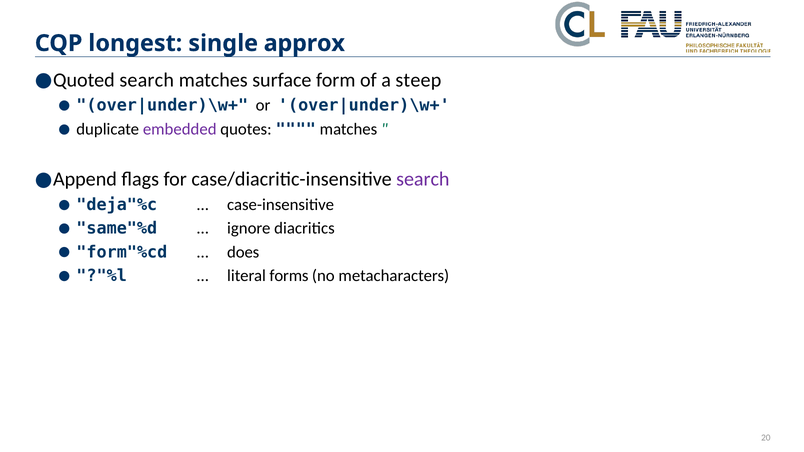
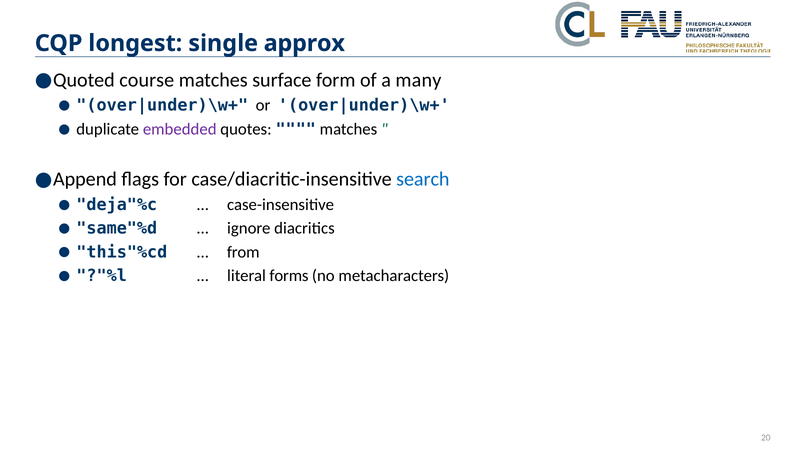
search: search -> course (147, 80)
steep: steep -> many (418, 80)
search colour: purple -> blue (423, 179)
form"%cd: form"%cd -> this"%cd (122, 252)
does: does -> from (243, 252)
